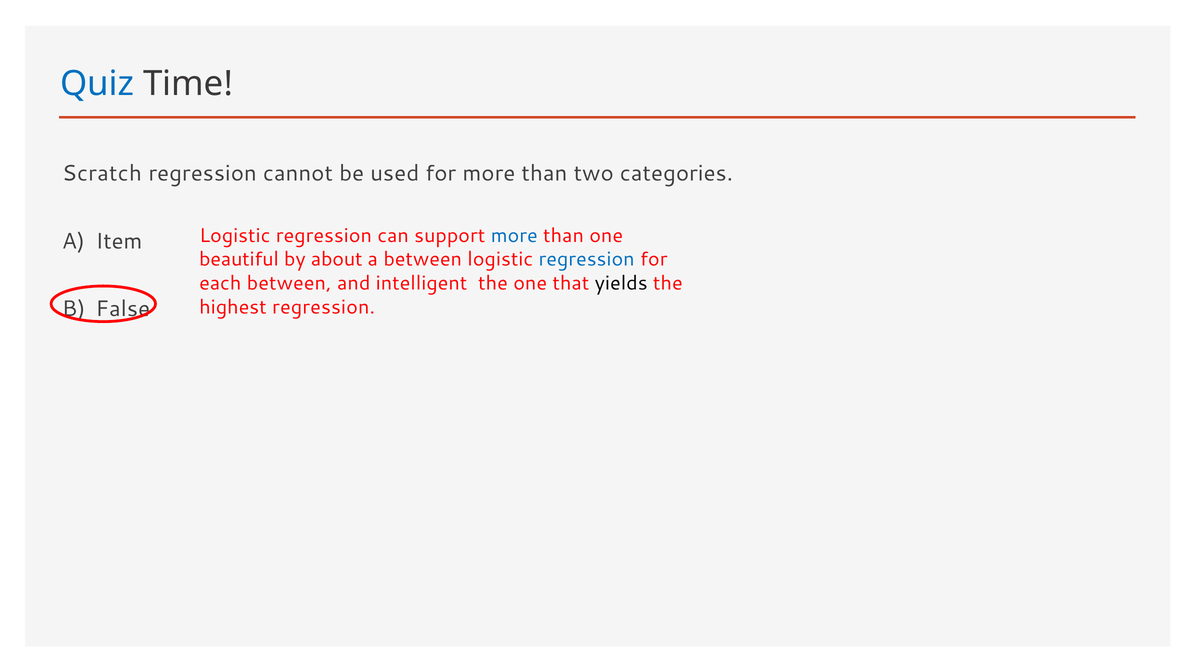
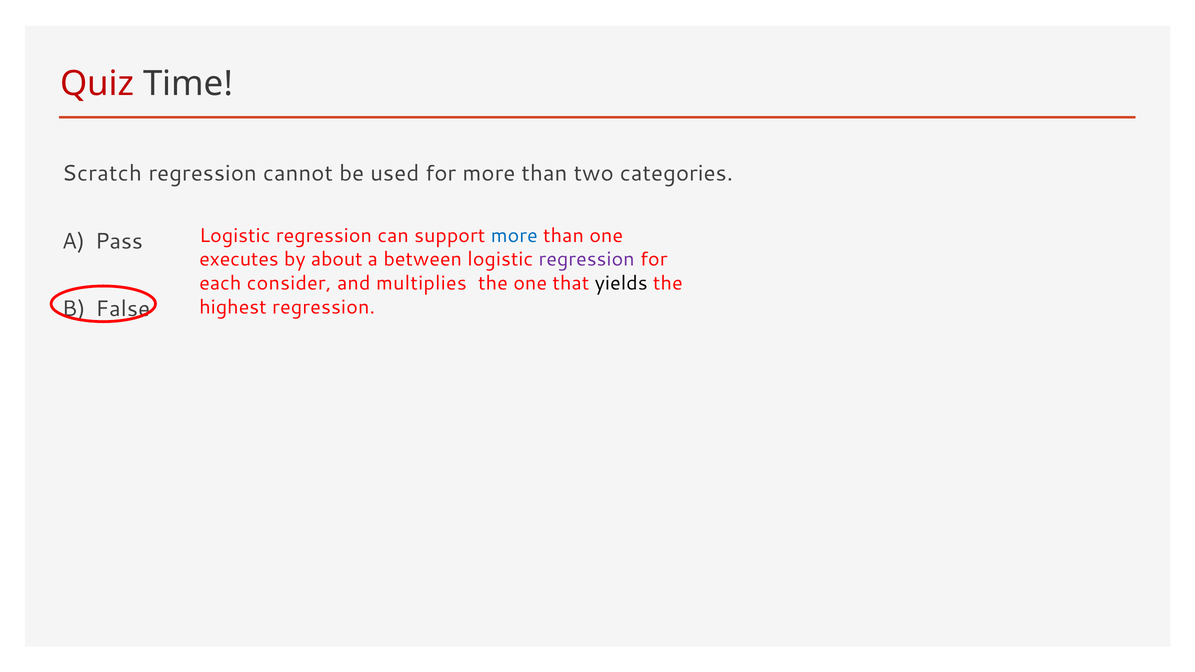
Quiz colour: blue -> red (97, 84)
Item: Item -> Pass (119, 241)
beautiful: beautiful -> executes (239, 259)
regression colour: blue -> purple (587, 259)
each between: between -> consider (289, 283)
intelligent: intelligent -> multiplies (421, 283)
